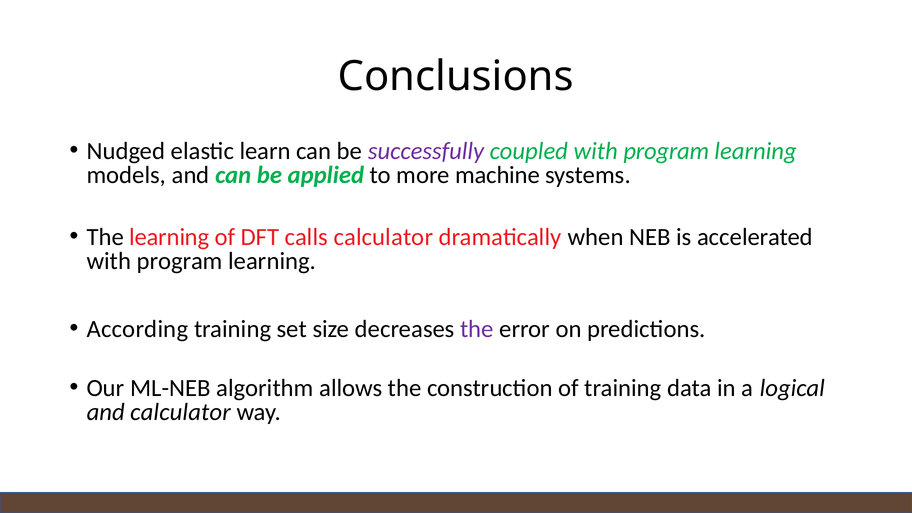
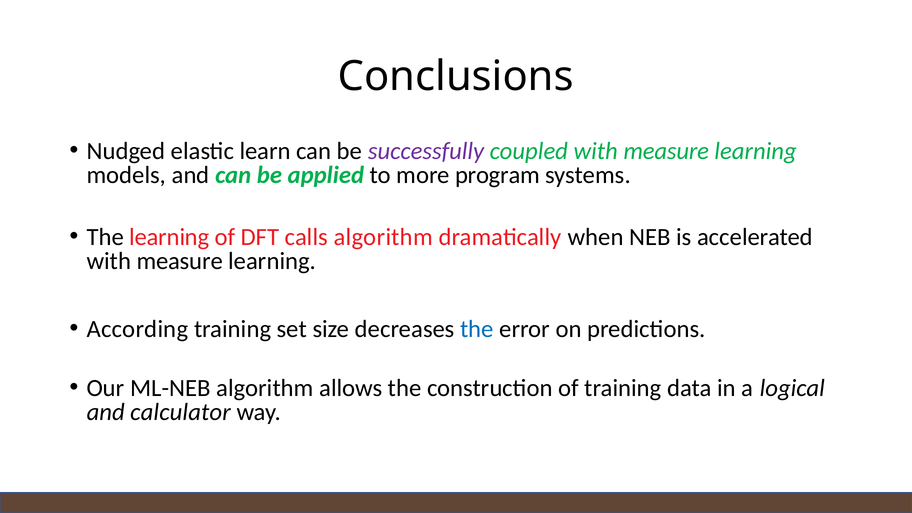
coupled with program: program -> measure (666, 151)
machine: machine -> program (498, 175)
calls calculator: calculator -> algorithm (383, 237)
program: program -> measure (180, 261)
the colour: purple -> blue (477, 329)
